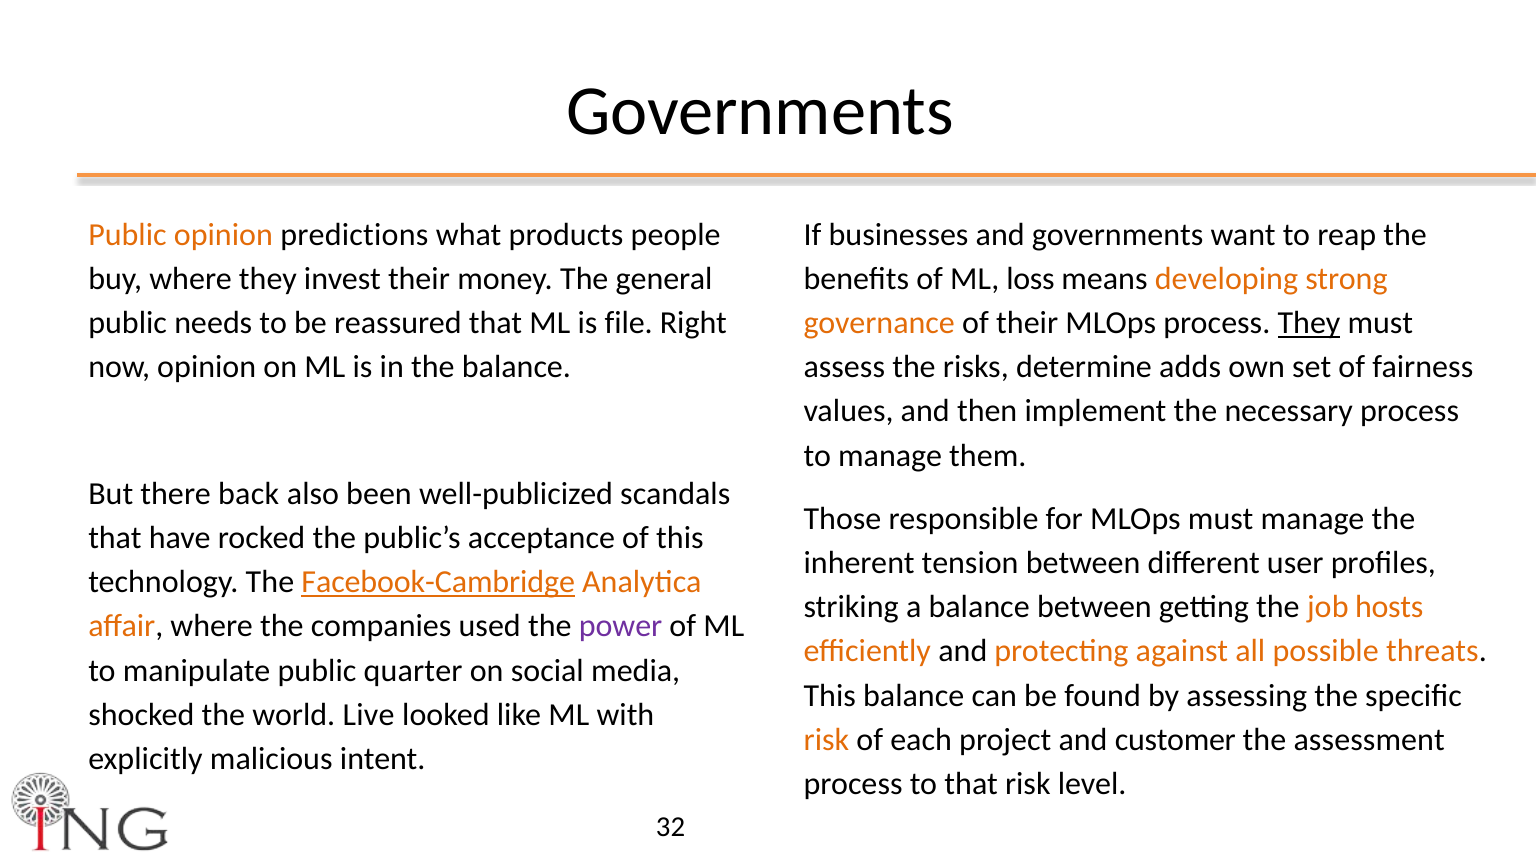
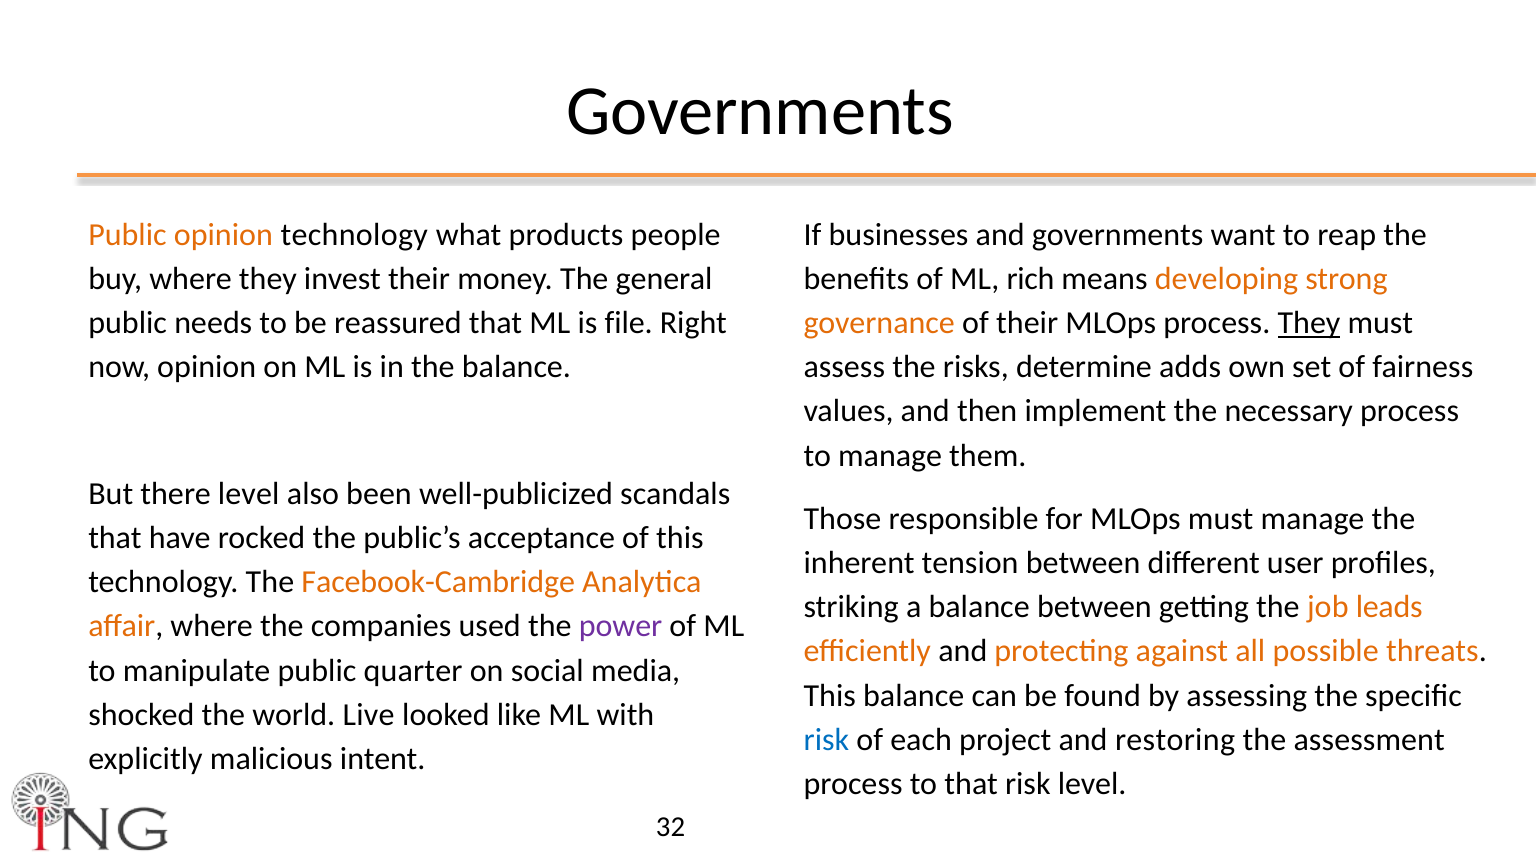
opinion predictions: predictions -> technology (354, 235)
loss: loss -> rich (1030, 279)
there back: back -> level (249, 494)
Facebook-Cambridge underline: present -> none (438, 582)
hosts: hosts -> leads (1389, 607)
risk colour: orange -> blue (826, 740)
customer: customer -> restoring (1175, 740)
